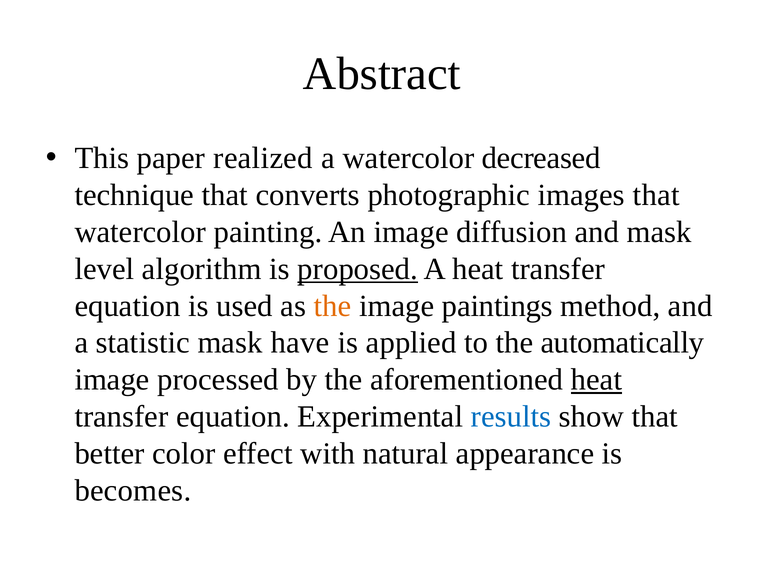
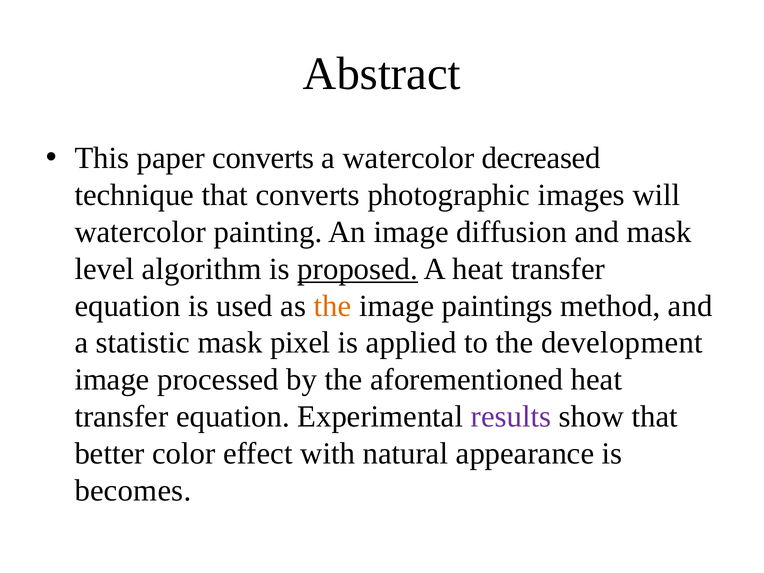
paper realized: realized -> converts (263, 158)
images that: that -> will (657, 195)
have: have -> pixel (300, 343)
automatically: automatically -> development (622, 343)
heat underline: present -> none (596, 380)
results colour: blue -> purple (511, 417)
